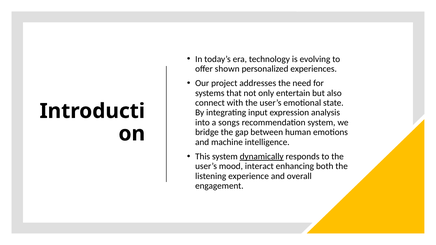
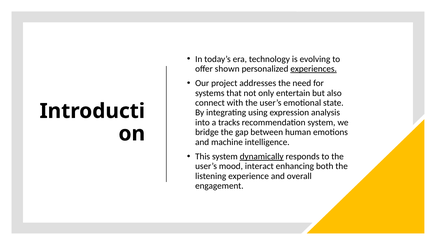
experiences underline: none -> present (314, 69)
input: input -> using (258, 113)
songs: songs -> tracks (229, 123)
